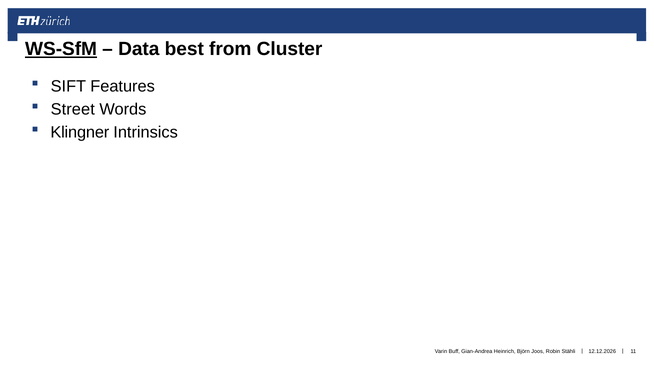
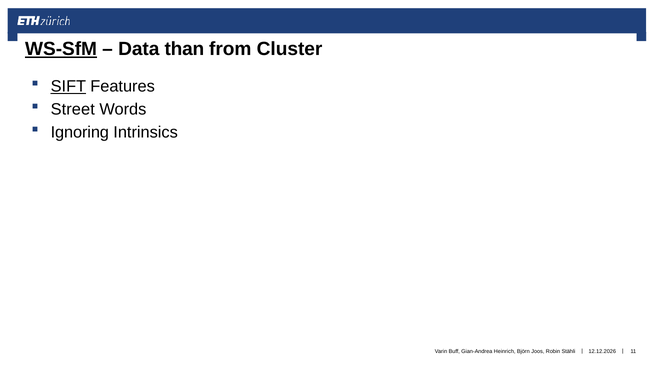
best: best -> than (184, 49)
SIFT underline: none -> present (68, 86)
Klingner: Klingner -> Ignoring (80, 132)
